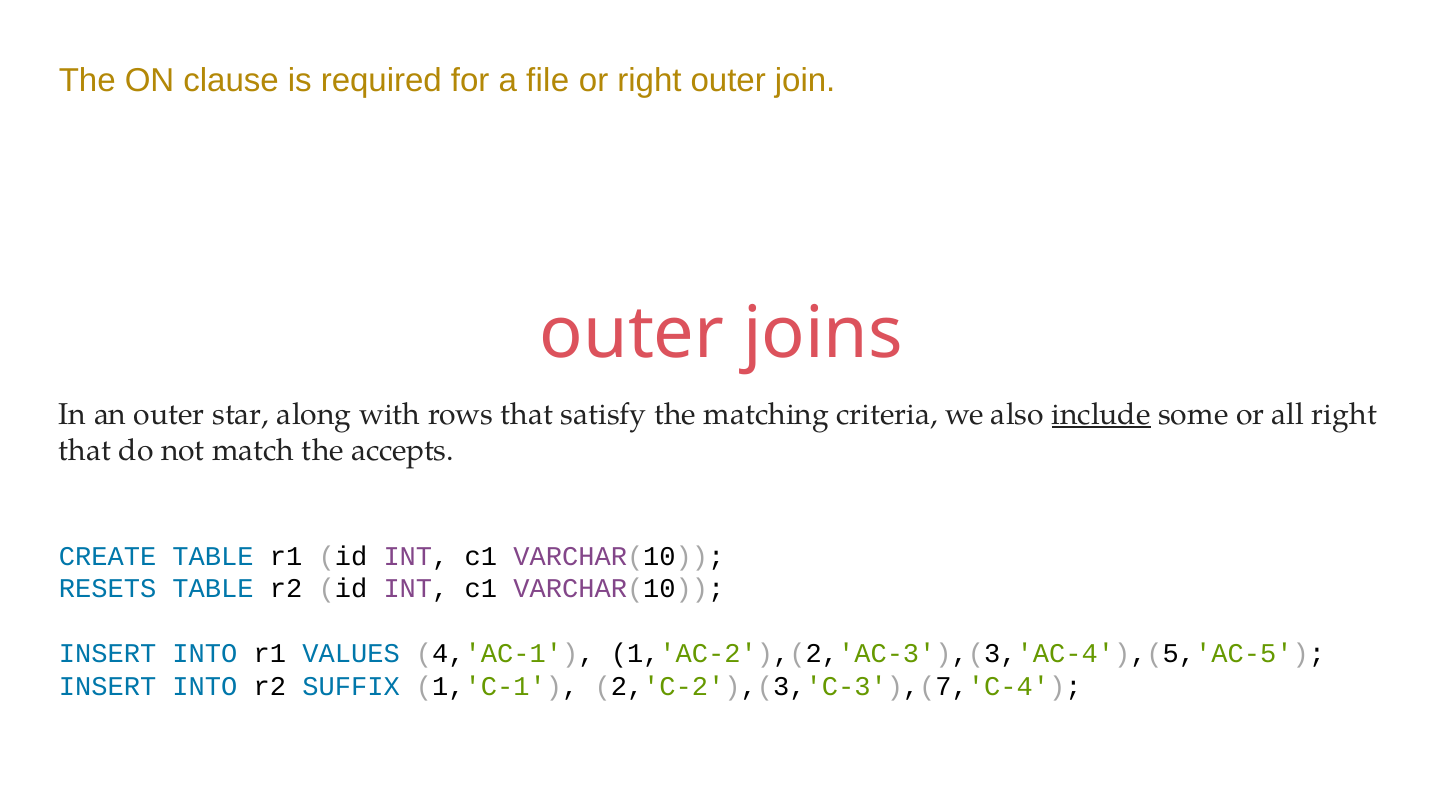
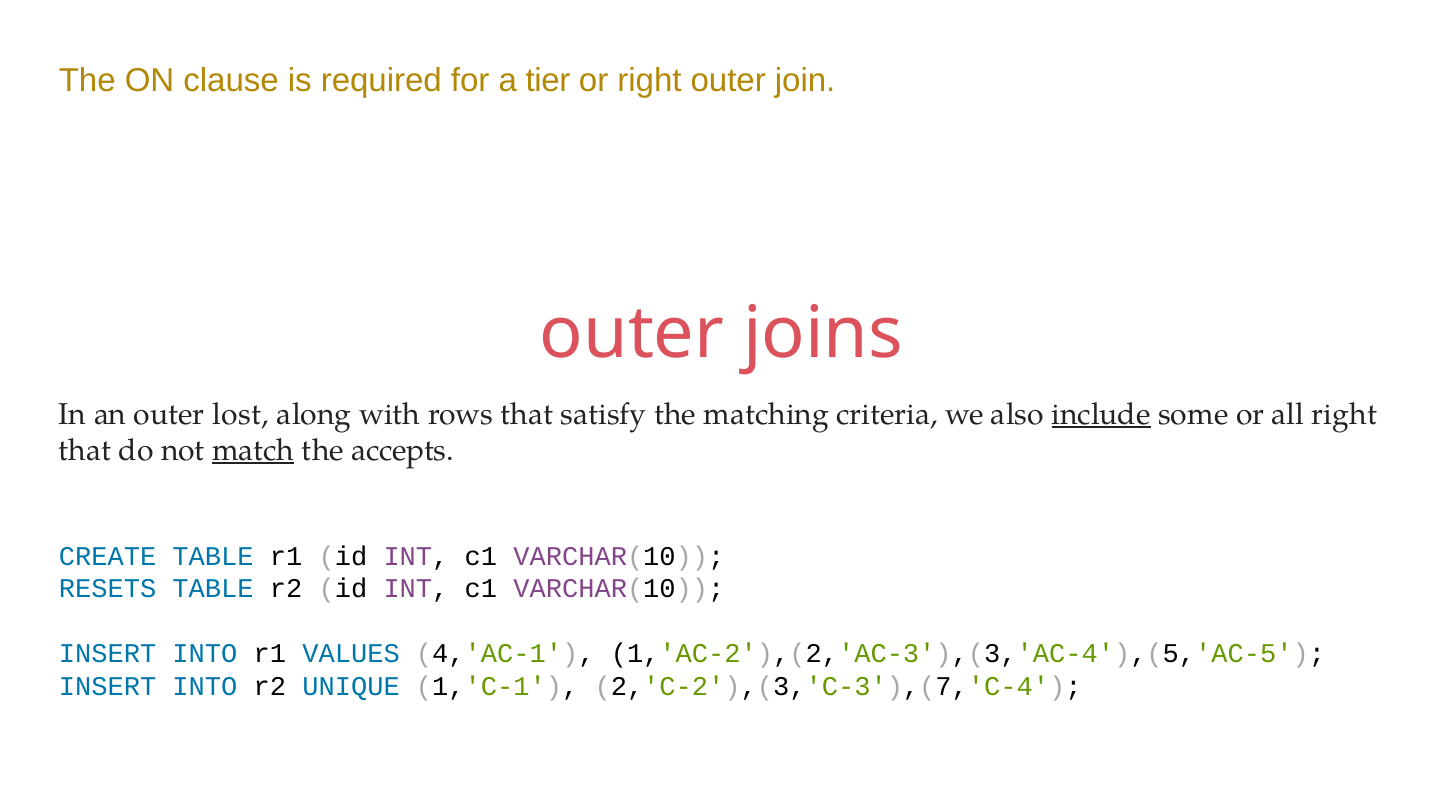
file: file -> tier (548, 81)
star: star -> lost (241, 414)
match underline: none -> present (253, 450)
SUFFIX: SUFFIX -> UNIQUE (351, 686)
